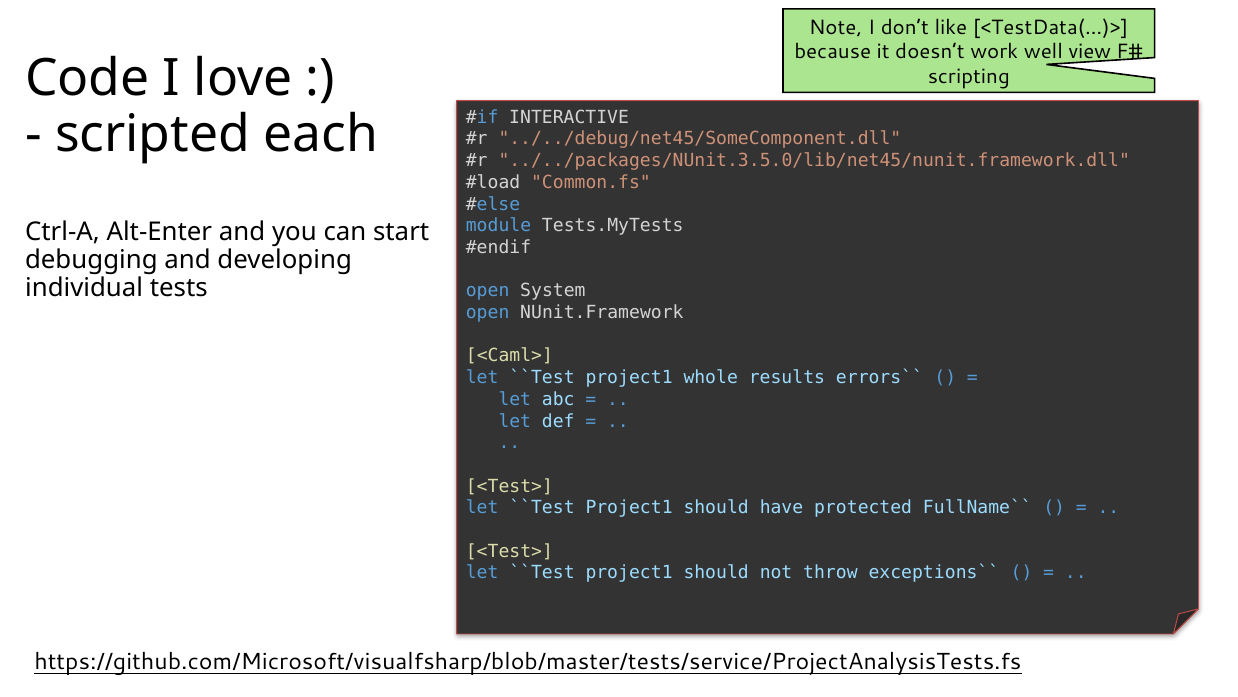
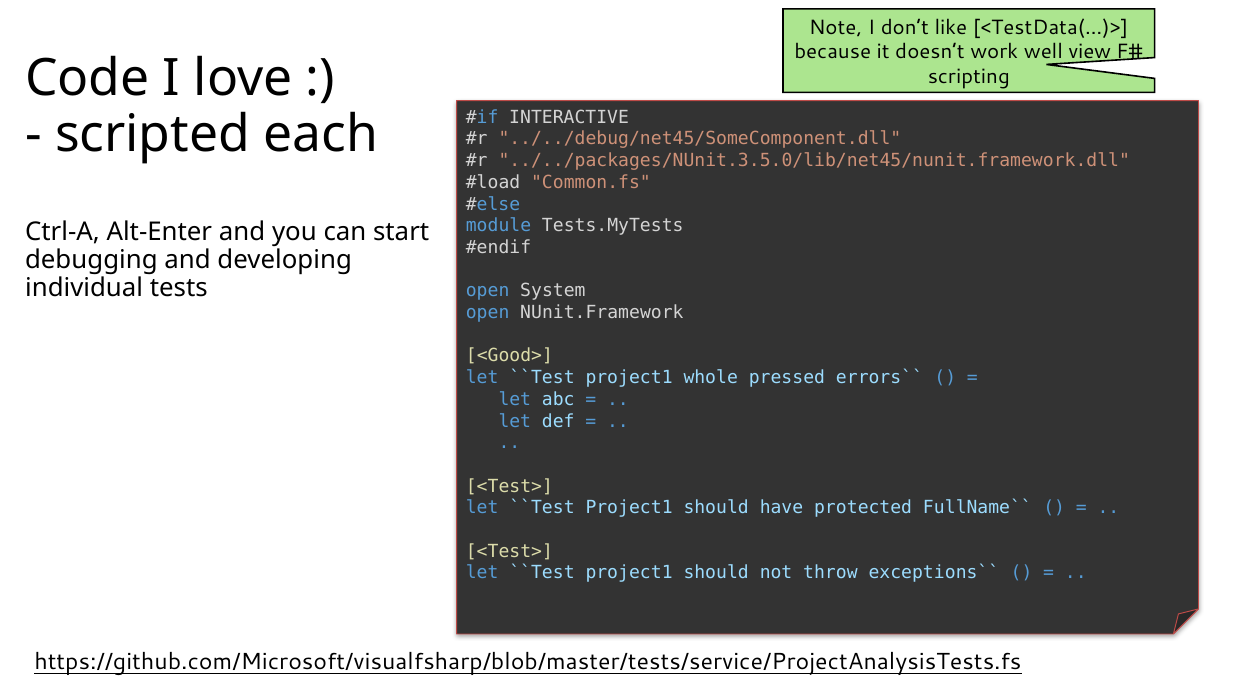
<Caml>: <Caml> -> <Good> (509, 356)
results: results -> pressed (787, 377)
